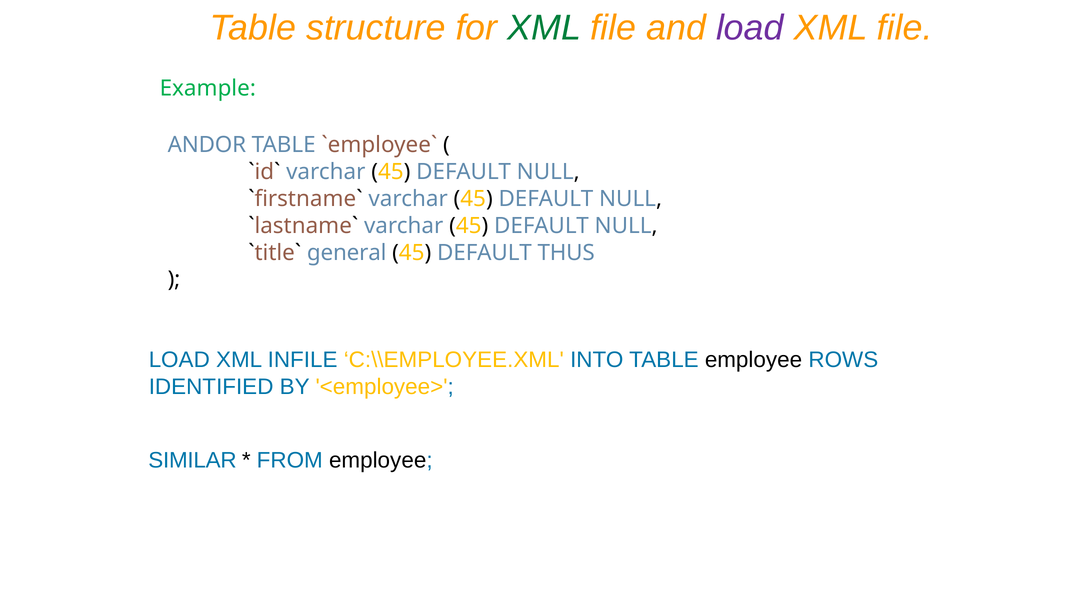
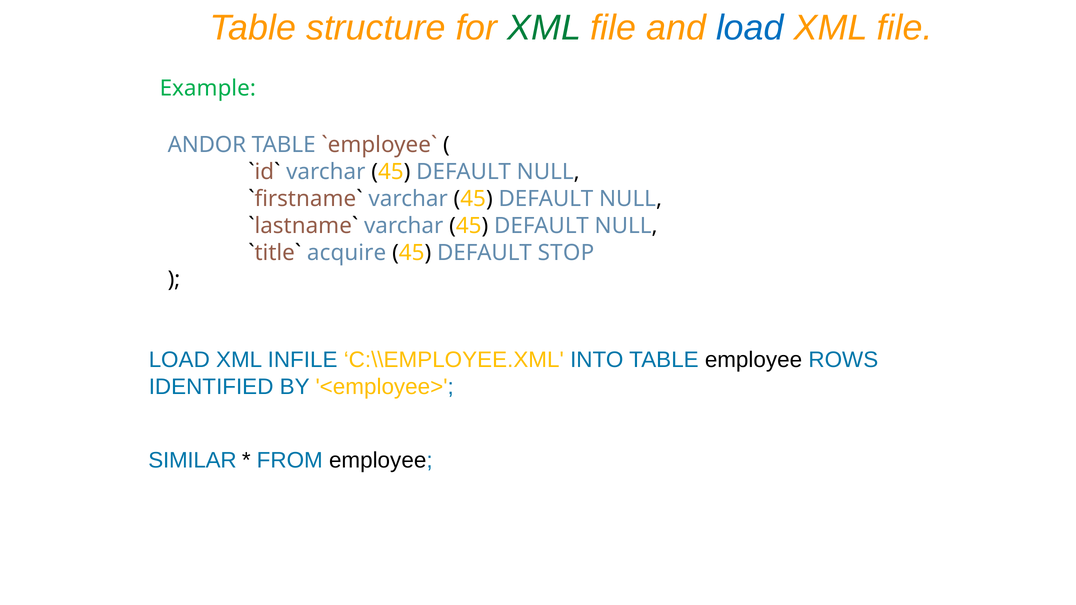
load colour: purple -> blue (750, 28)
general: general -> acquire (347, 253)
THUS: THUS -> STOP (566, 253)
